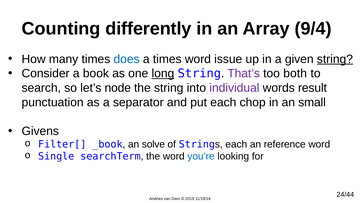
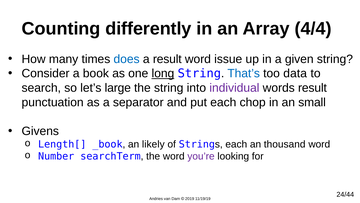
9/4: 9/4 -> 4/4 (313, 29)
a times: times -> result (167, 59)
string underline: present -> none (335, 59)
That’s colour: purple -> blue (244, 73)
both: both -> data (295, 73)
node: node -> large (118, 88)
Filter[: Filter[ -> Length[ (62, 144)
solve: solve -> likely (153, 144)
reference: reference -> thousand (285, 144)
Single: Single -> Number (56, 156)
you’re colour: blue -> purple (201, 156)
